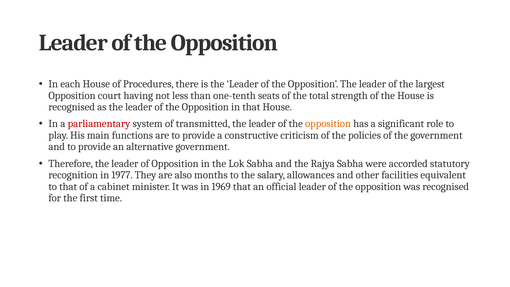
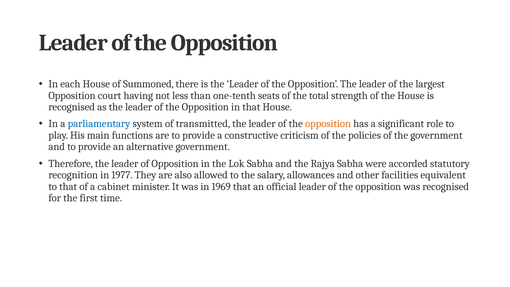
Procedures: Procedures -> Summoned (148, 84)
parliamentary colour: red -> blue (99, 124)
months: months -> allowed (211, 175)
